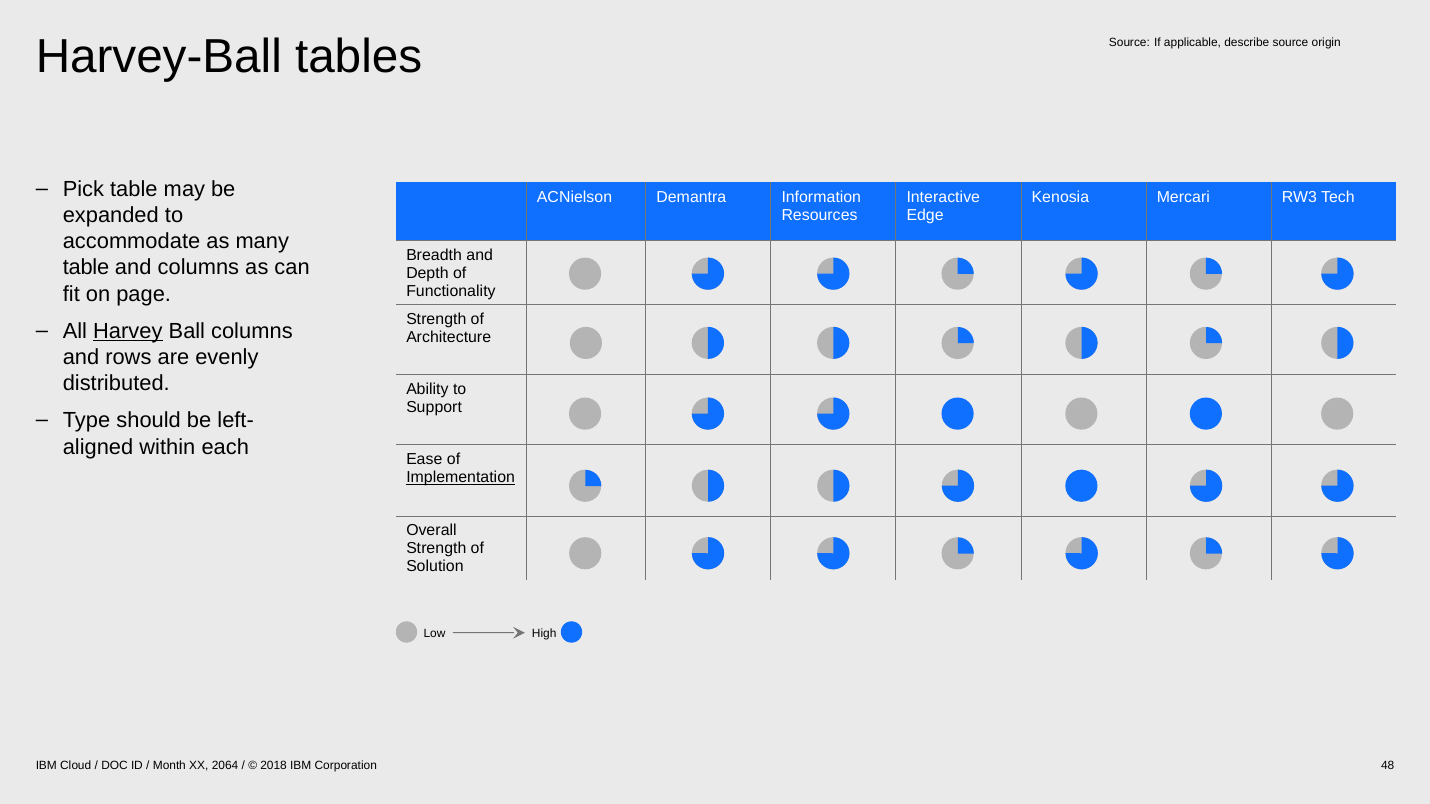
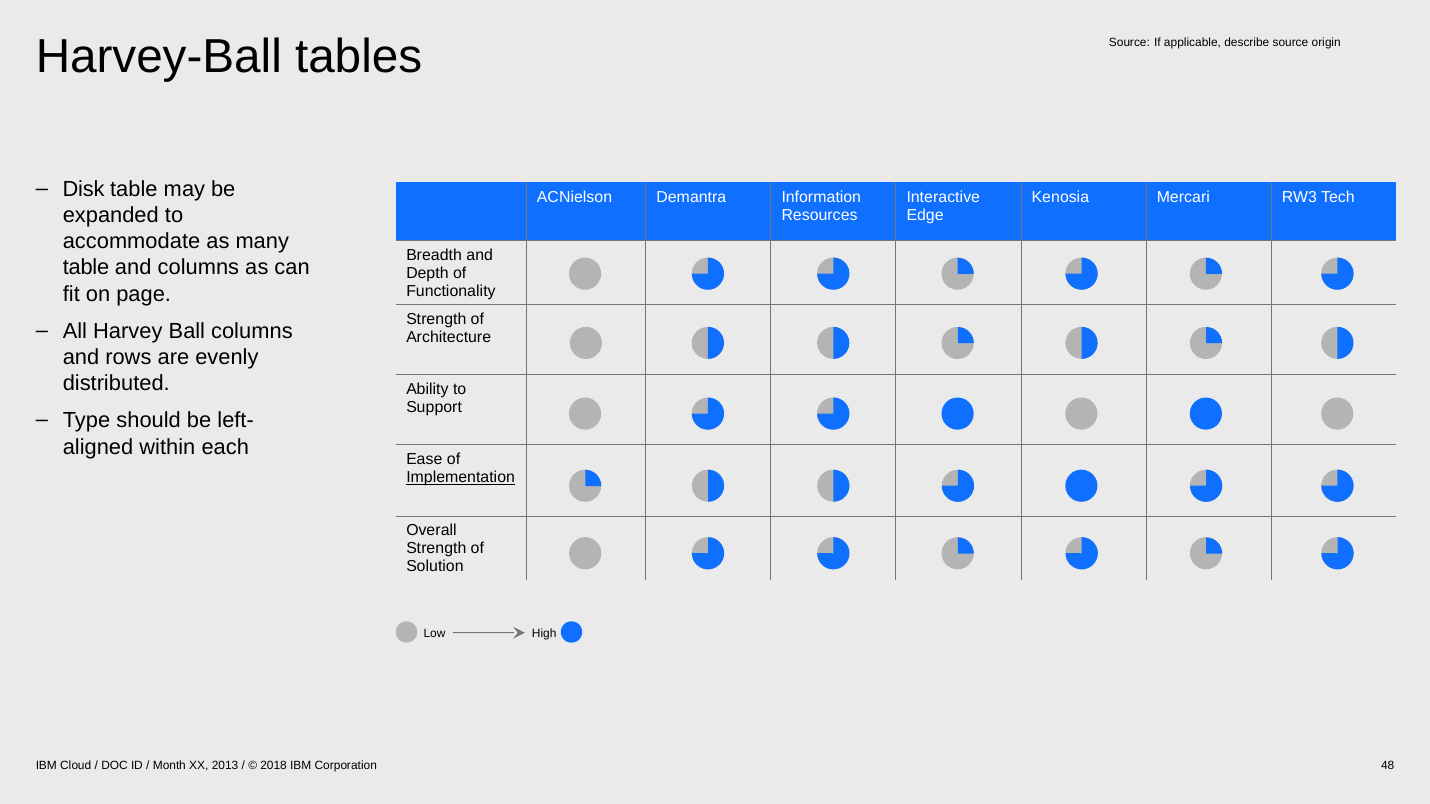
Pick: Pick -> Disk (84, 189)
Harvey underline: present -> none (128, 331)
2064: 2064 -> 2013 (225, 766)
